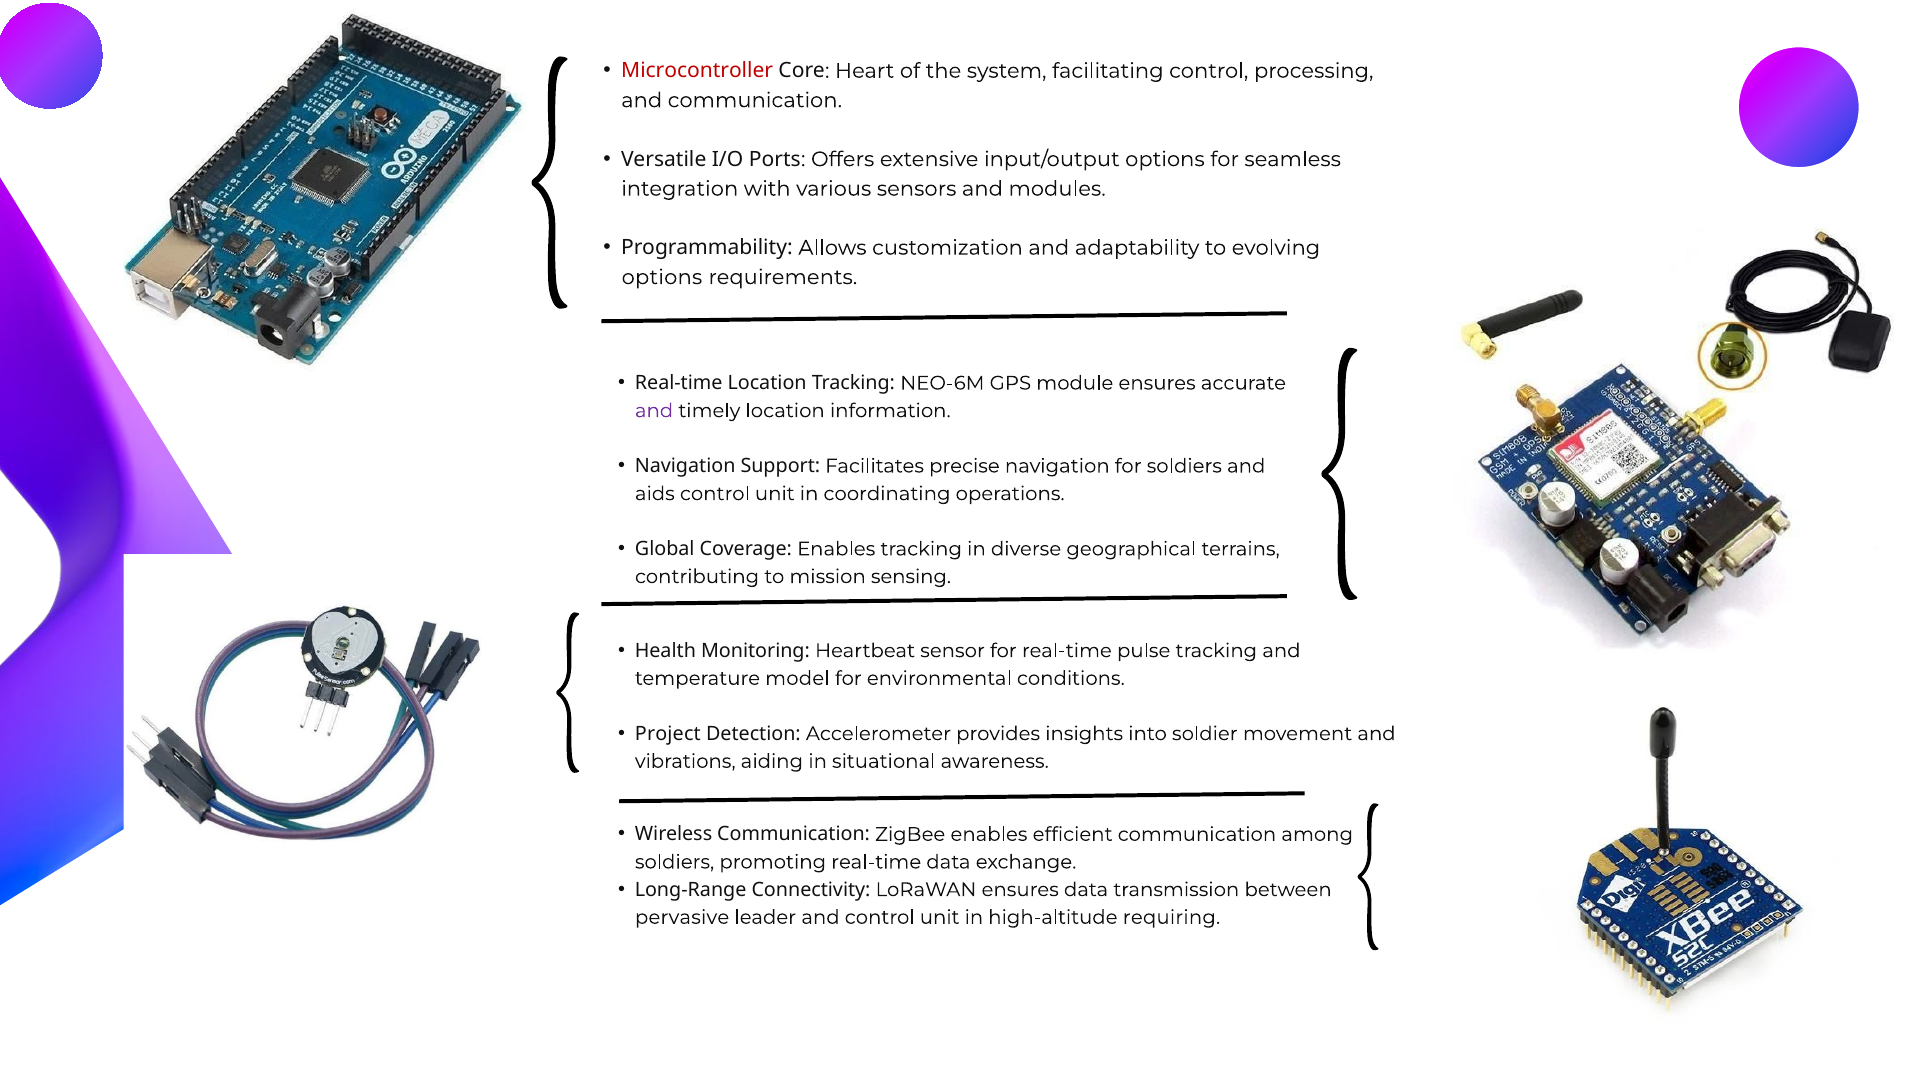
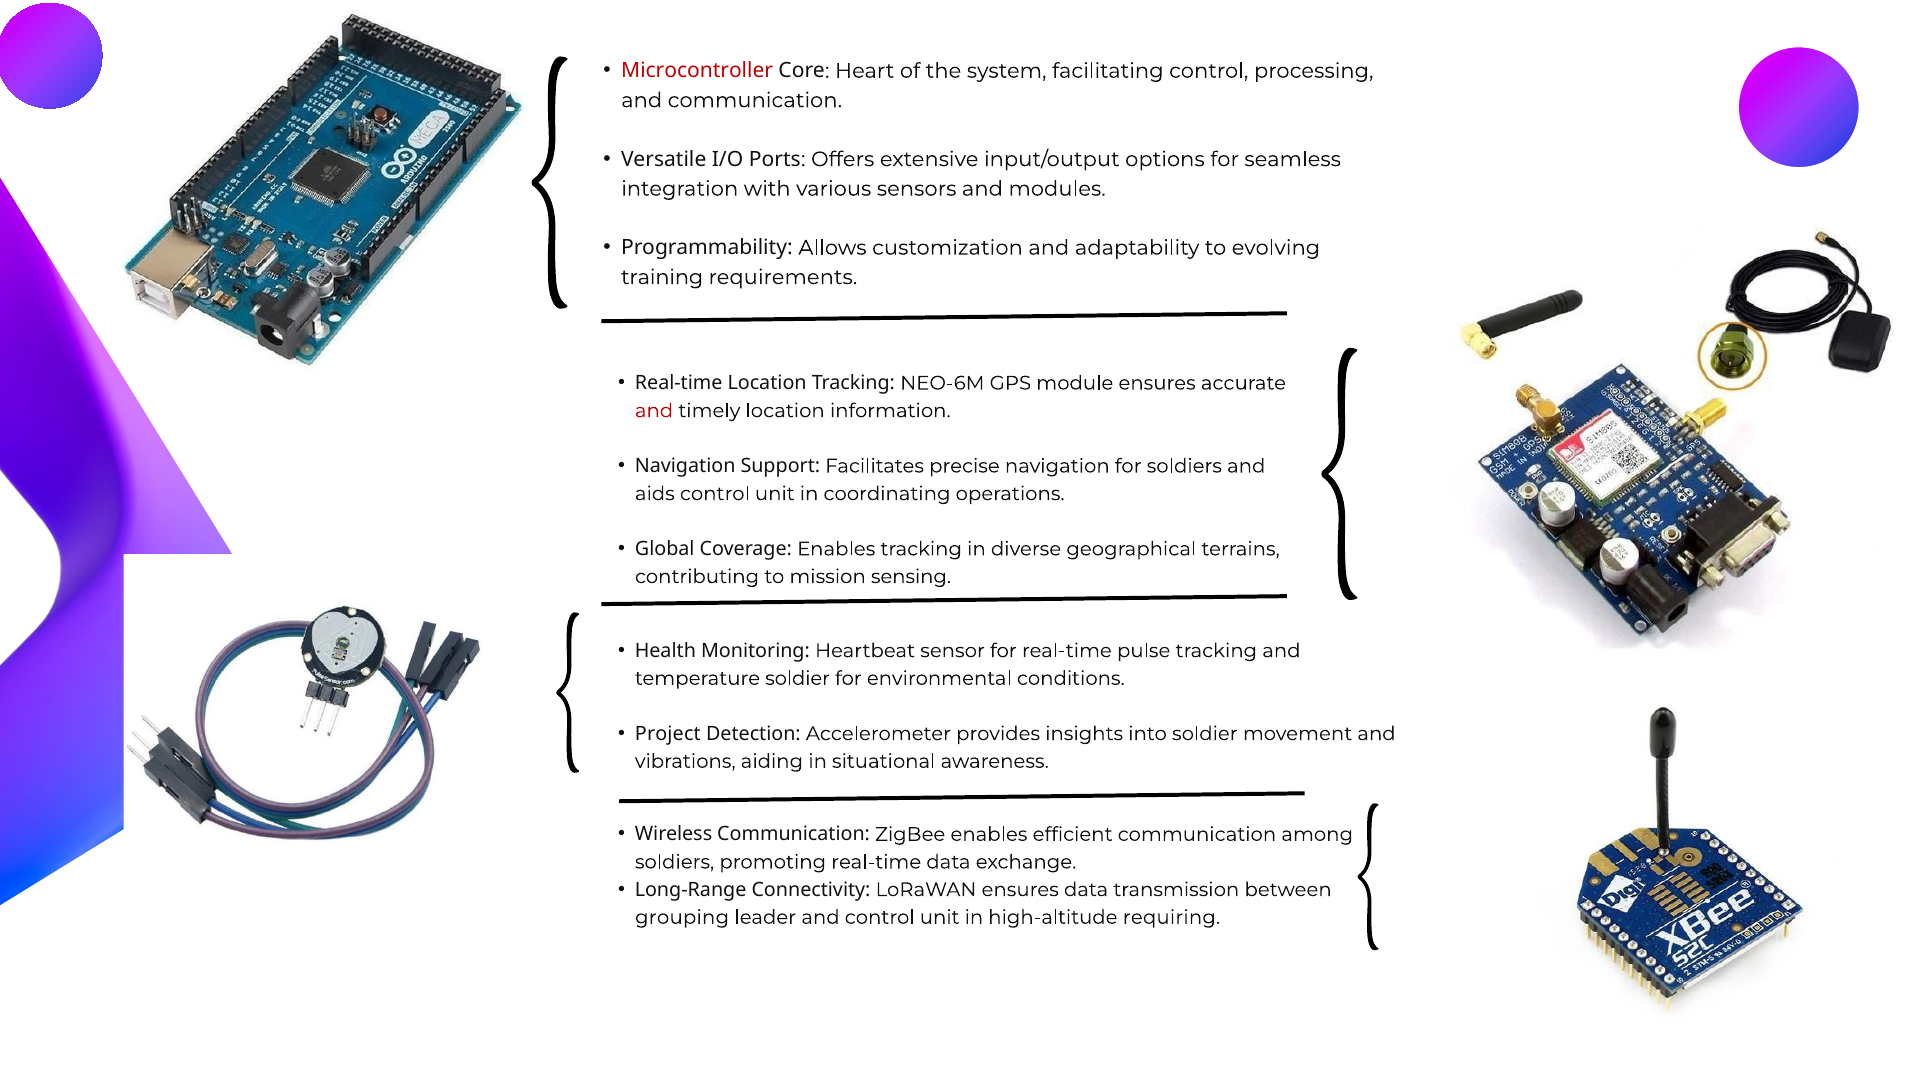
options: options -> training (662, 277)
and colour: purple -> red (654, 411)
temperature model: model -> soldier (798, 678)
pervasive: pervasive -> grouping (682, 917)
